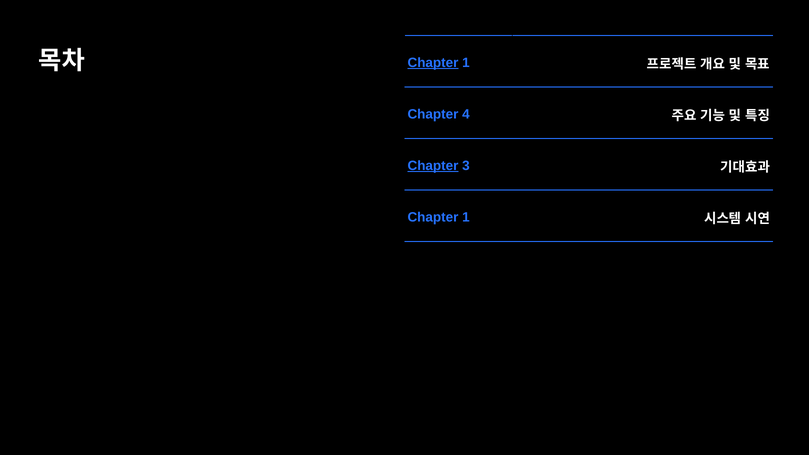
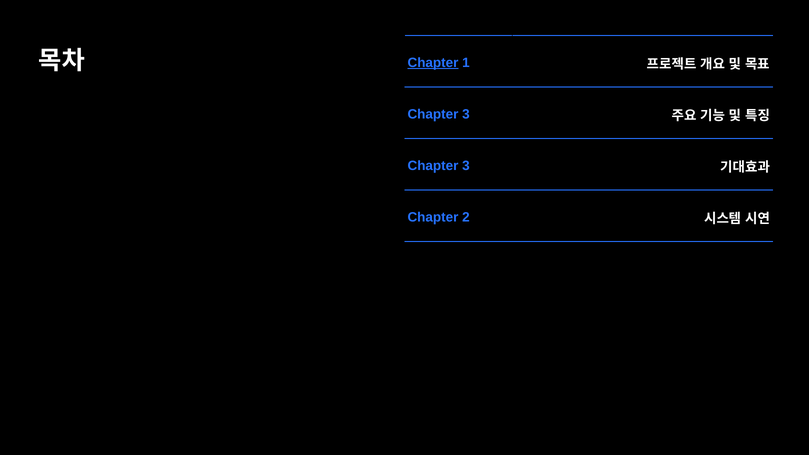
4: 4 -> 3 (466, 114)
Chapter underline: present -> none (433, 166)
1: 1 -> 2 (466, 217)
